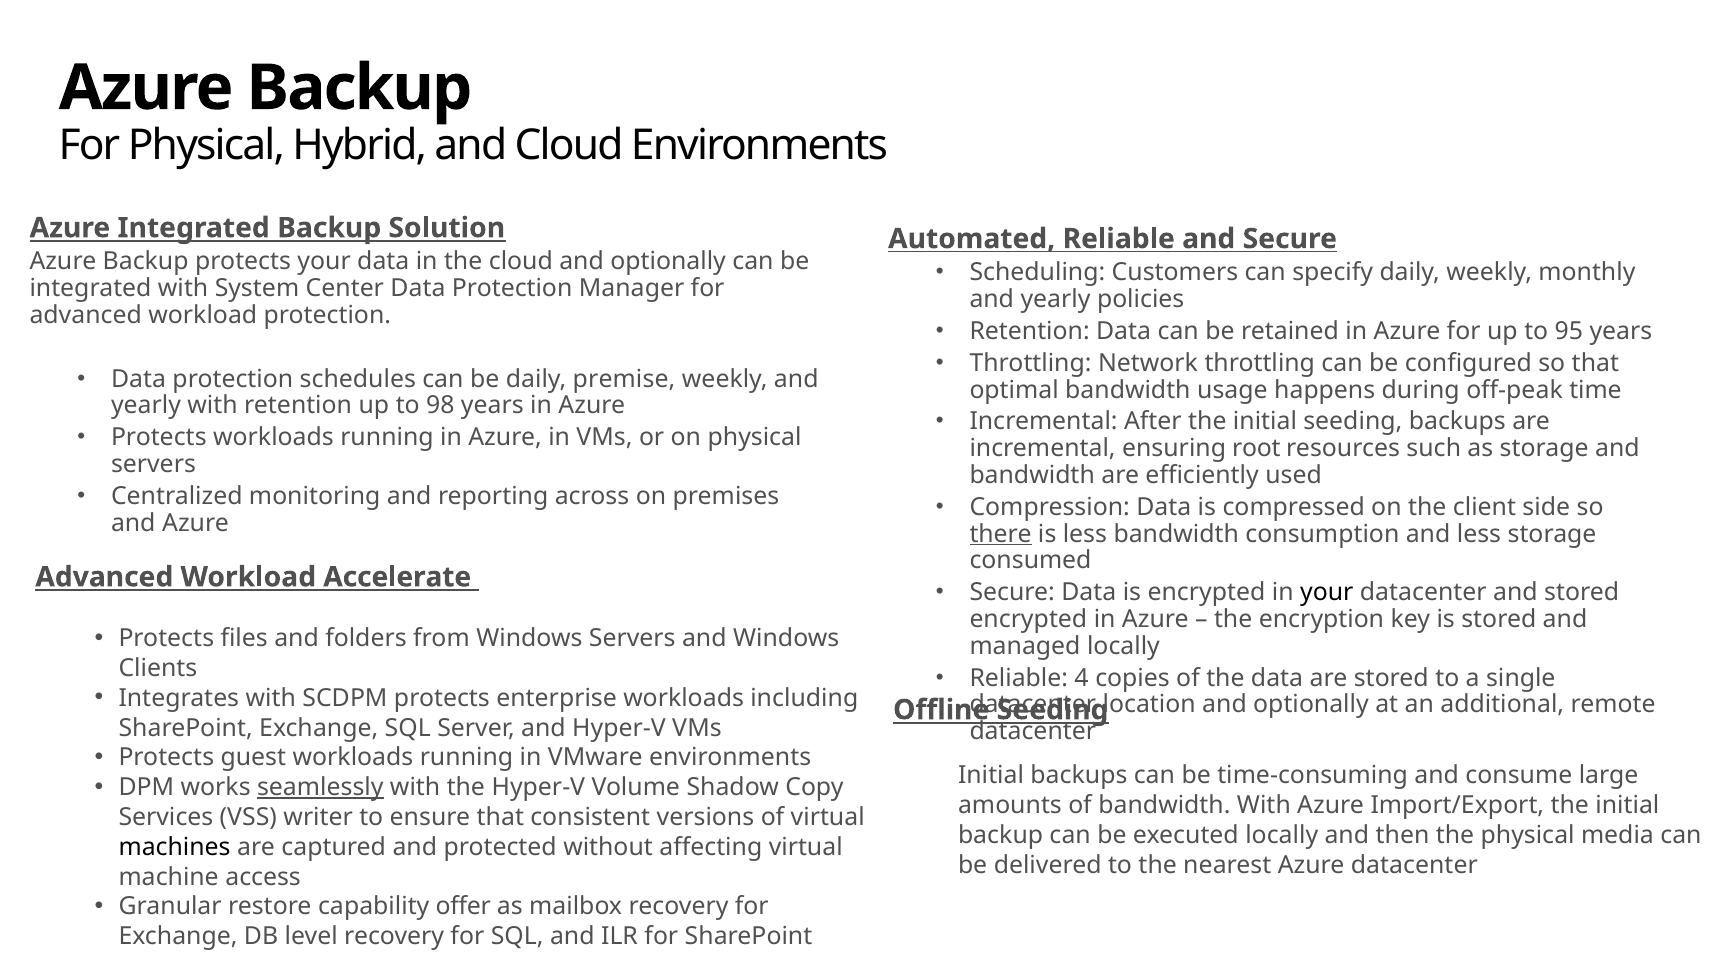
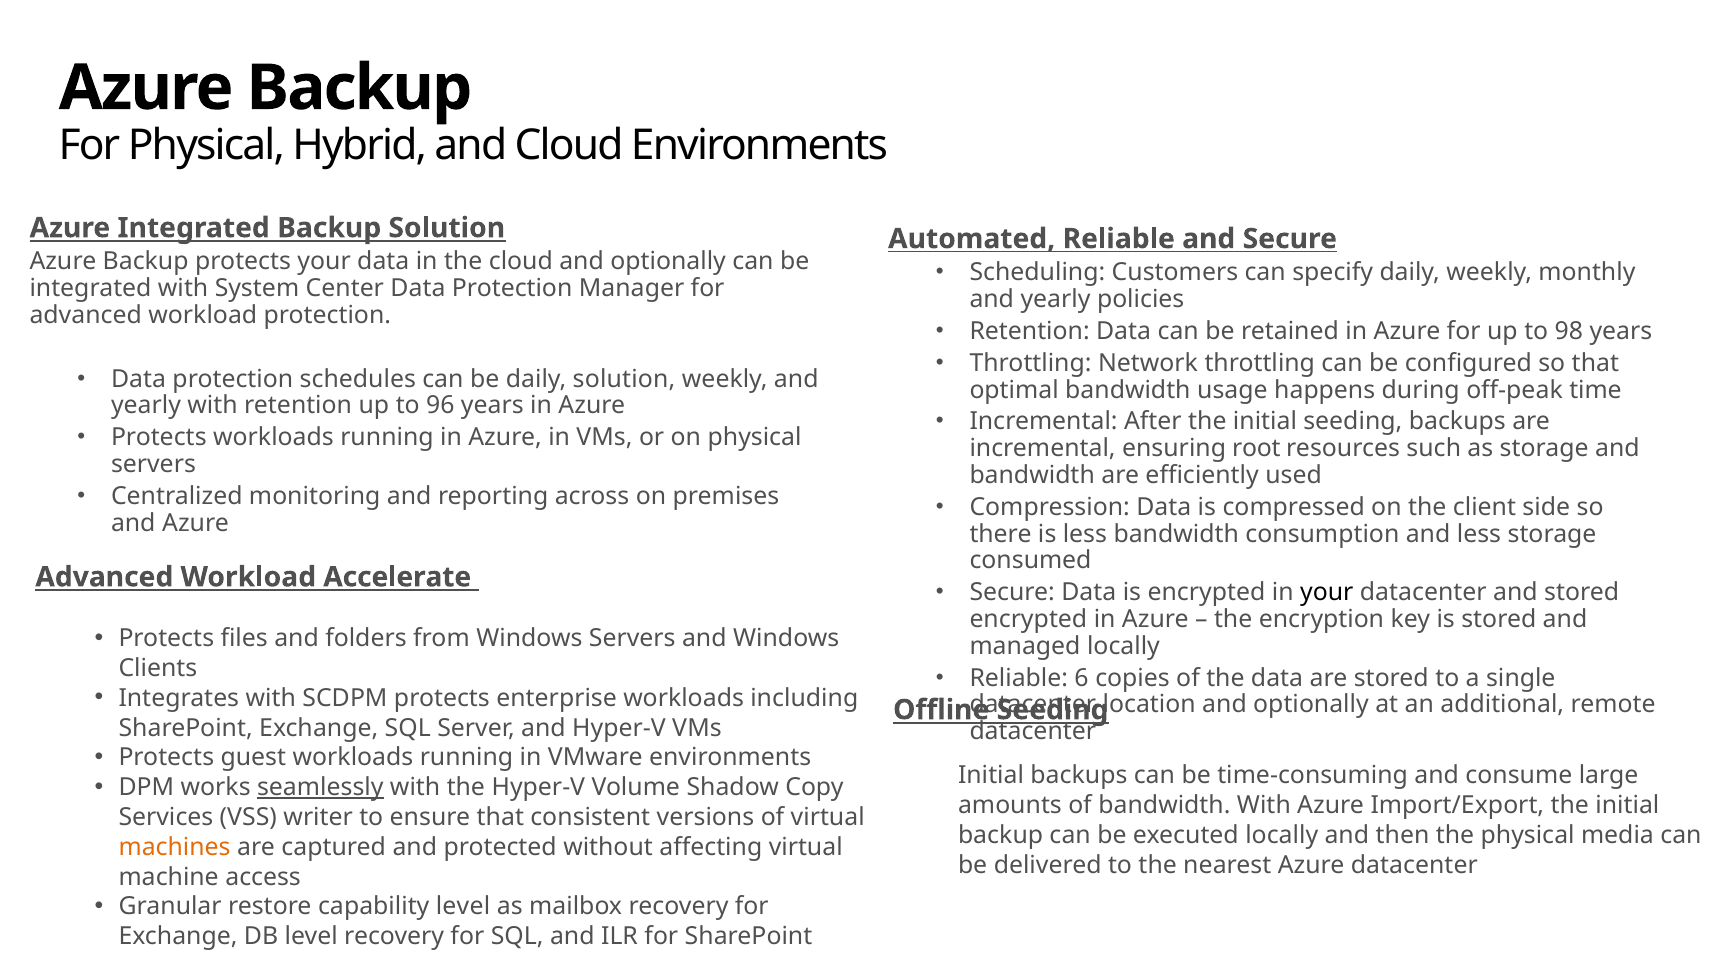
95: 95 -> 98 (1569, 331)
daily premise: premise -> solution (624, 379)
98: 98 -> 96 (440, 406)
there underline: present -> none (1001, 534)
4: 4 -> 6 (1082, 678)
machines colour: black -> orange (175, 847)
capability offer: offer -> level (463, 906)
